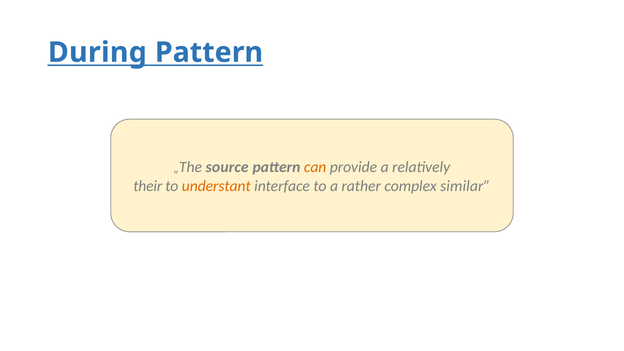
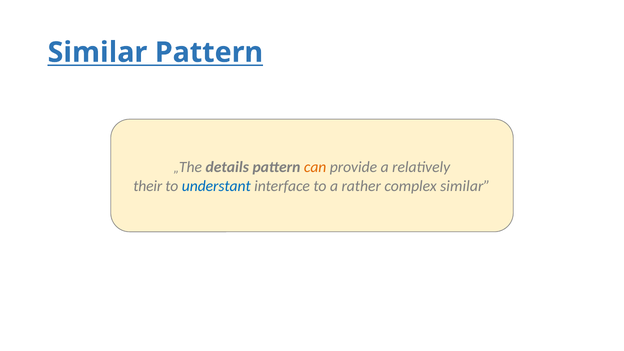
During: During -> Similar (97, 52)
source: source -> details (227, 167)
understant colour: orange -> blue (216, 186)
